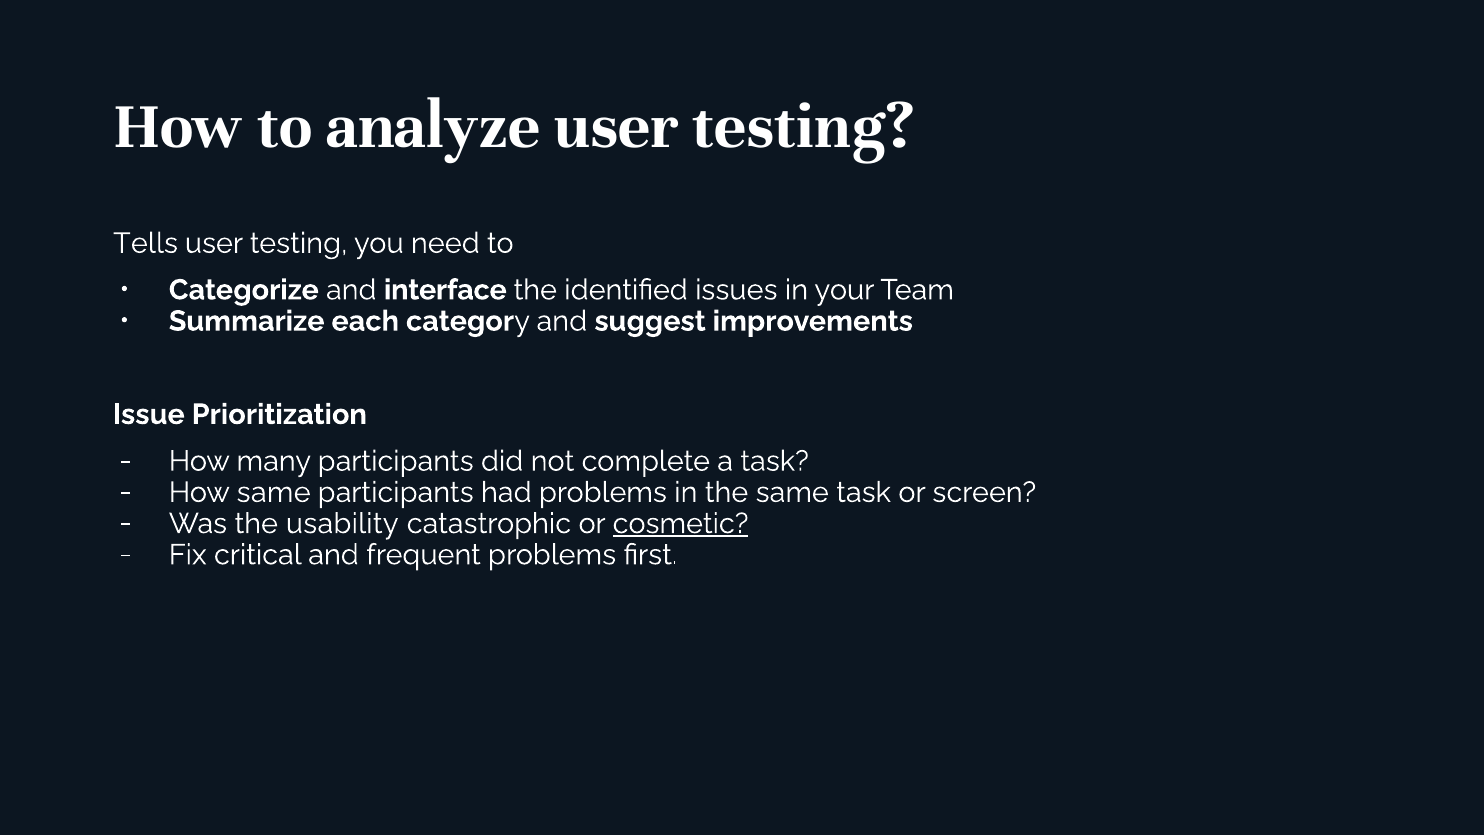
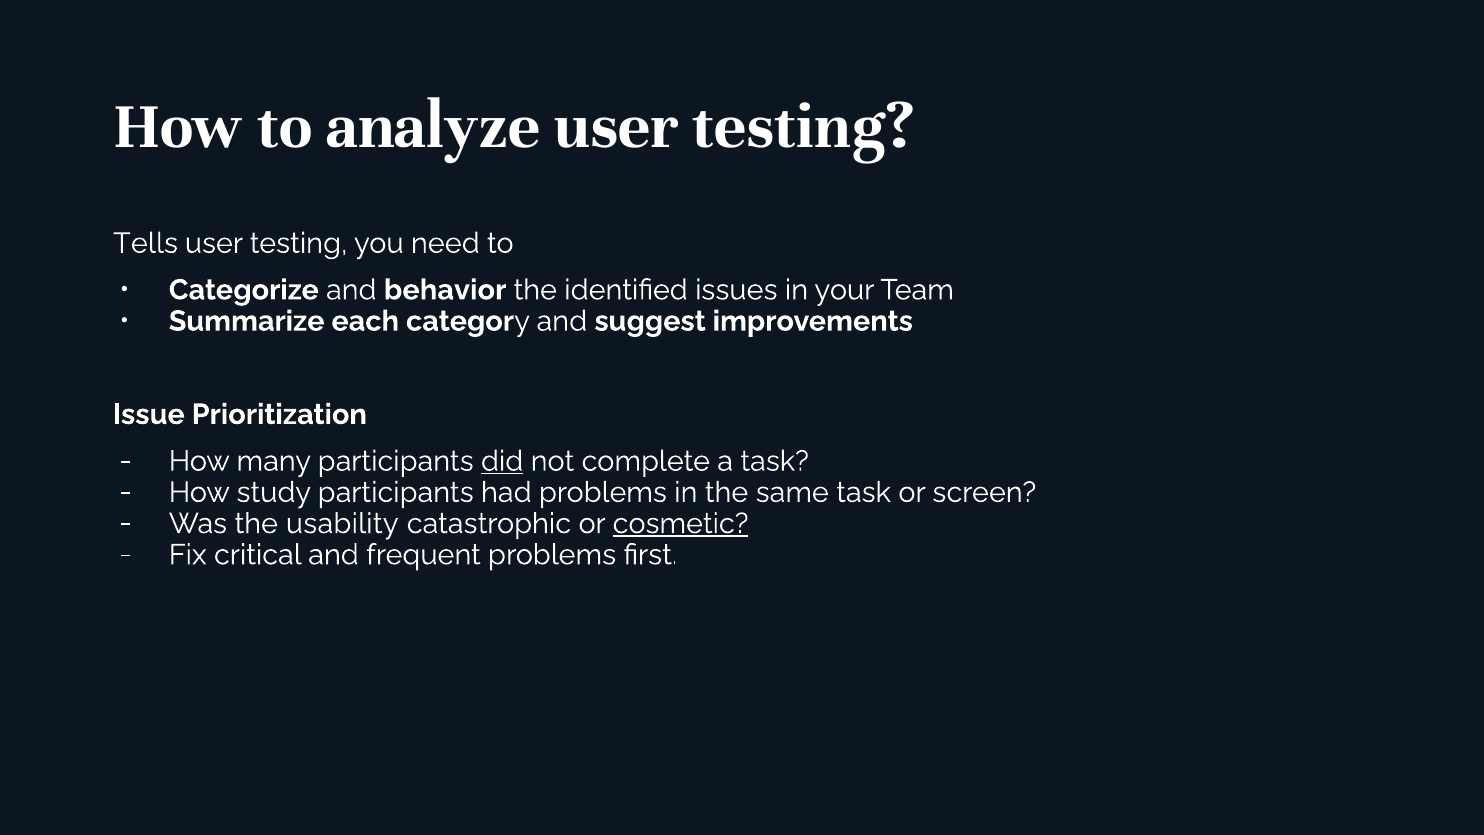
interface: interface -> behavior (445, 290)
did underline: none -> present (502, 461)
How same: same -> study (274, 492)
